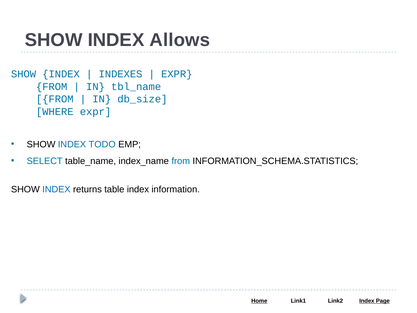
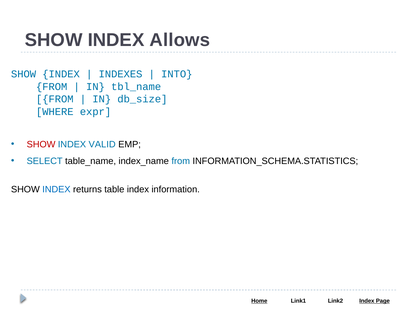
EXPR: EXPR -> INTO (177, 74)
SHOW colour: black -> red (41, 144)
TODO: TODO -> VALID (102, 144)
